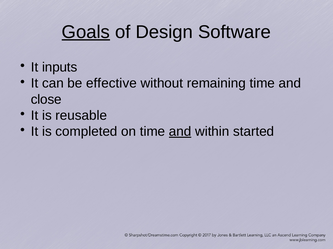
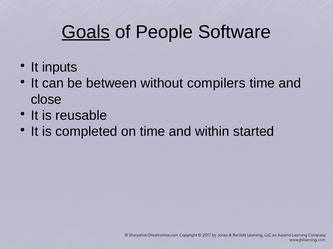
Design: Design -> People (164, 32)
effective: effective -> between (111, 84)
remaining: remaining -> compilers (216, 84)
and underline: present -> none (180, 132)
